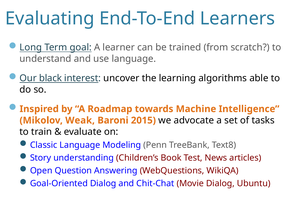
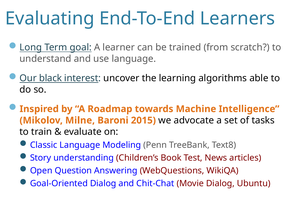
Weak: Weak -> Milne (80, 120)
